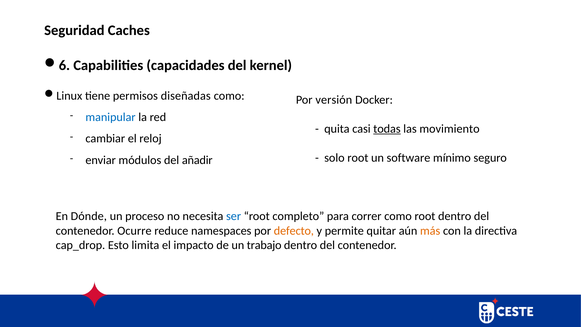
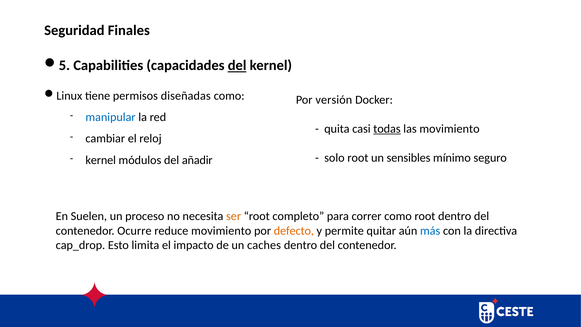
Caches: Caches -> Finales (129, 30)
6: 6 -> 5 (64, 65)
del underline: none -> present (237, 65)
software: software -> sensibles (409, 158)
enviar: enviar -> kernel (101, 160)
Dónde: Dónde -> Suelen (89, 216)
ser colour: blue -> orange (234, 216)
reduce namespaces: namespaces -> movimiento (221, 231)
más colour: orange -> blue (430, 231)
trabajo: trabajo -> caches (264, 245)
